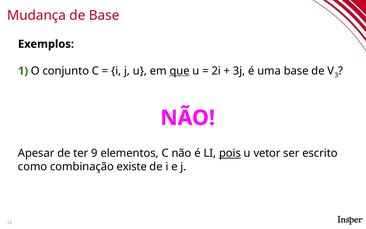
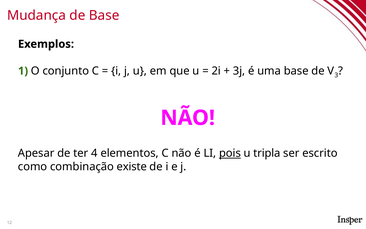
que underline: present -> none (180, 71)
9: 9 -> 4 (94, 153)
vetor: vetor -> tripla (267, 153)
